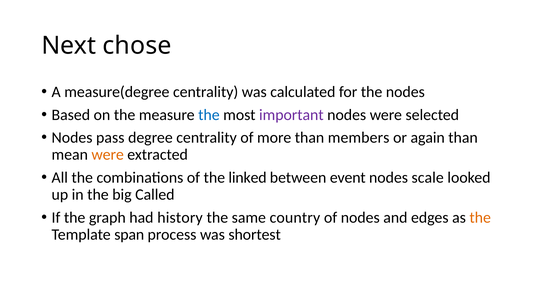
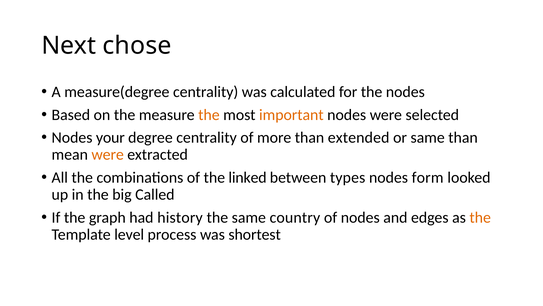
the colour: blue -> orange (209, 115)
important colour: purple -> orange (291, 115)
pass: pass -> your (110, 137)
members: members -> extended (359, 137)
or again: again -> same (428, 137)
event: event -> types (348, 177)
scale: scale -> form (428, 177)
span: span -> level (129, 234)
